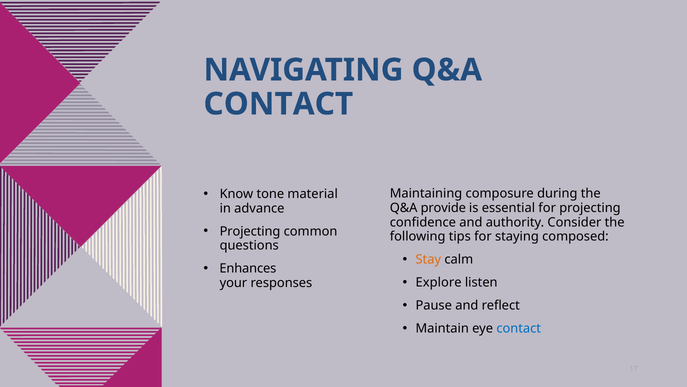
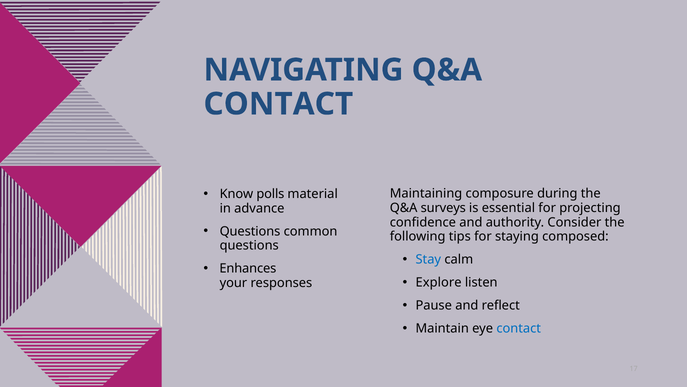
tone: tone -> polls (270, 194)
provide: provide -> surveys (443, 208)
Projecting: Projecting -> Questions (250, 231)
Stay colour: orange -> blue (428, 259)
